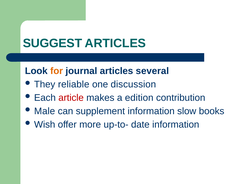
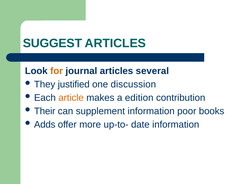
reliable: reliable -> justified (74, 84)
article colour: red -> orange (71, 98)
Male: Male -> Their (45, 111)
slow: slow -> poor (187, 111)
Wish: Wish -> Adds (45, 124)
